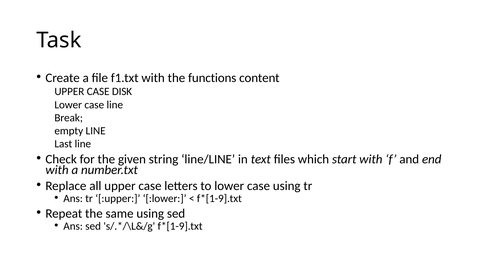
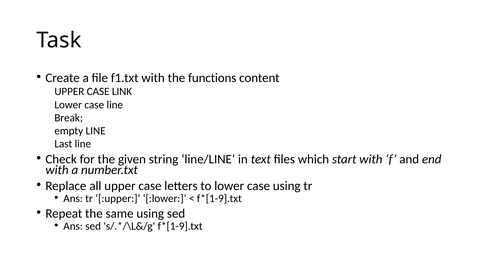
DISK: DISK -> LINK (122, 92)
